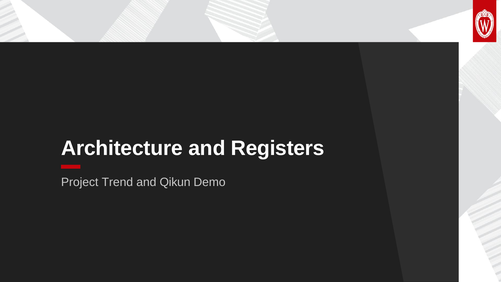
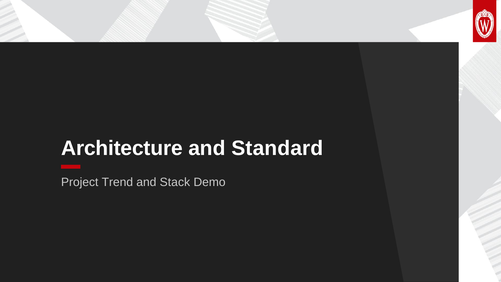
Registers: Registers -> Standard (277, 148)
Qikun: Qikun -> Stack (175, 182)
